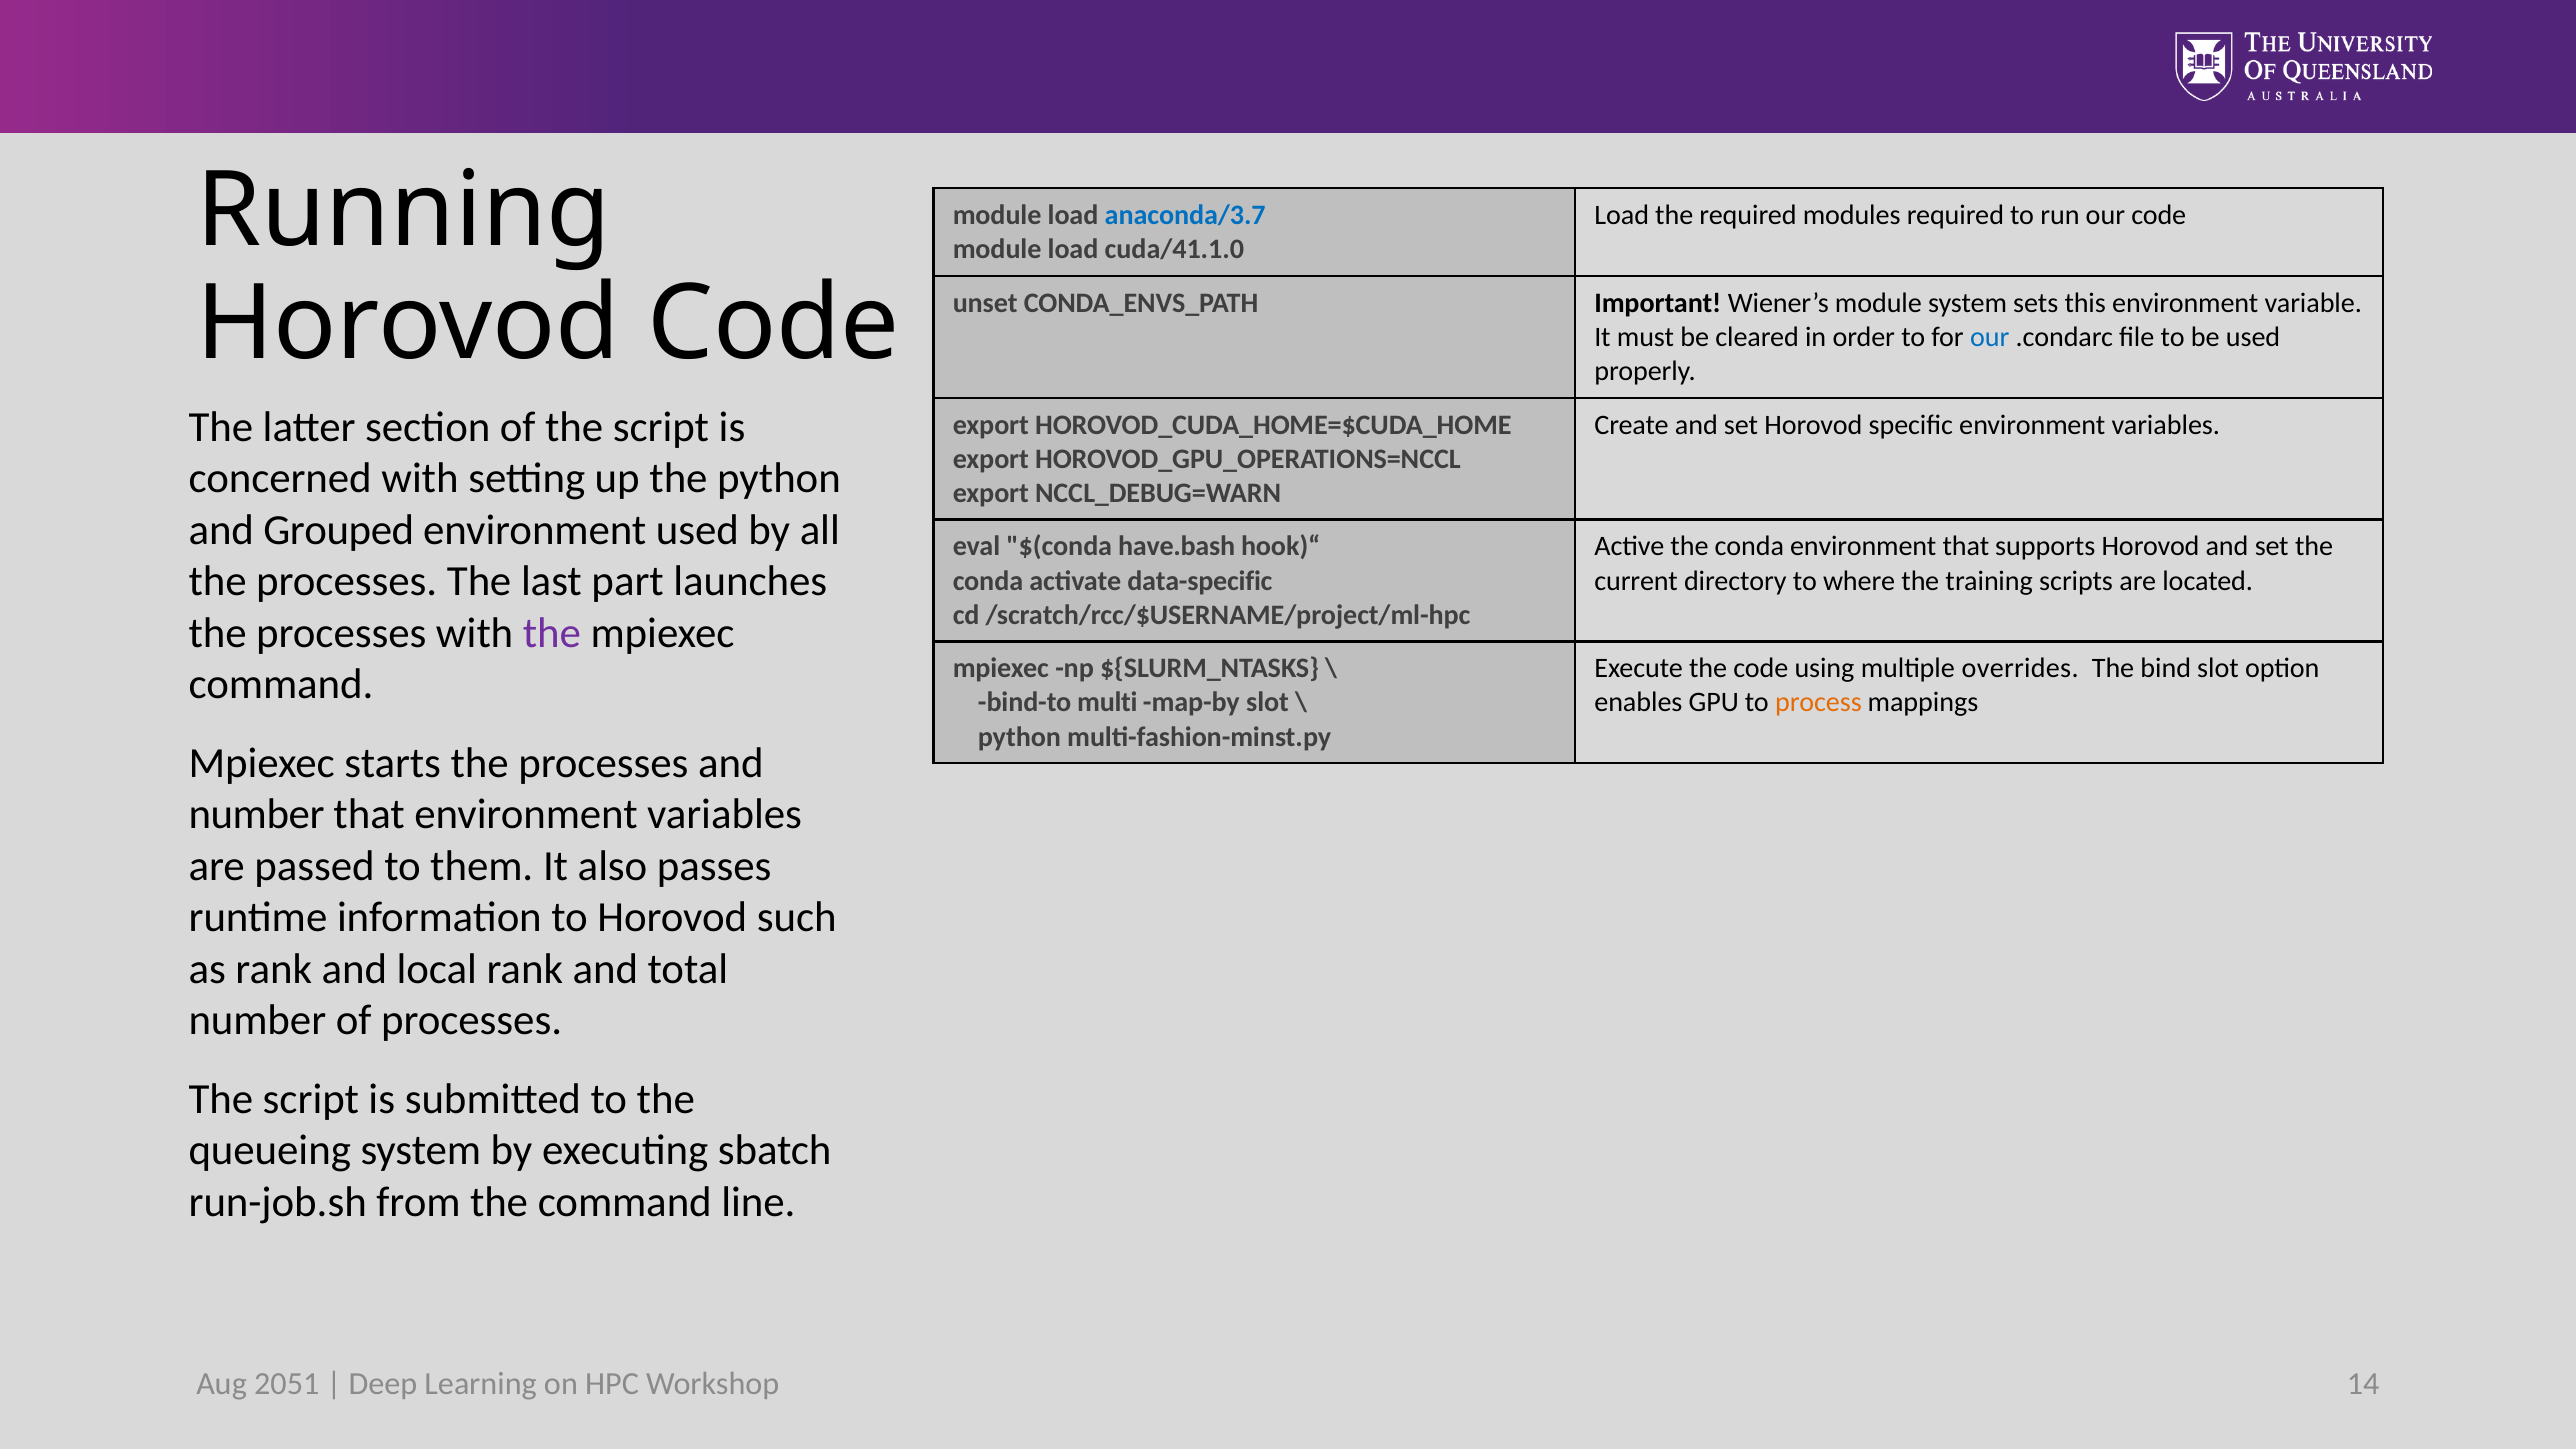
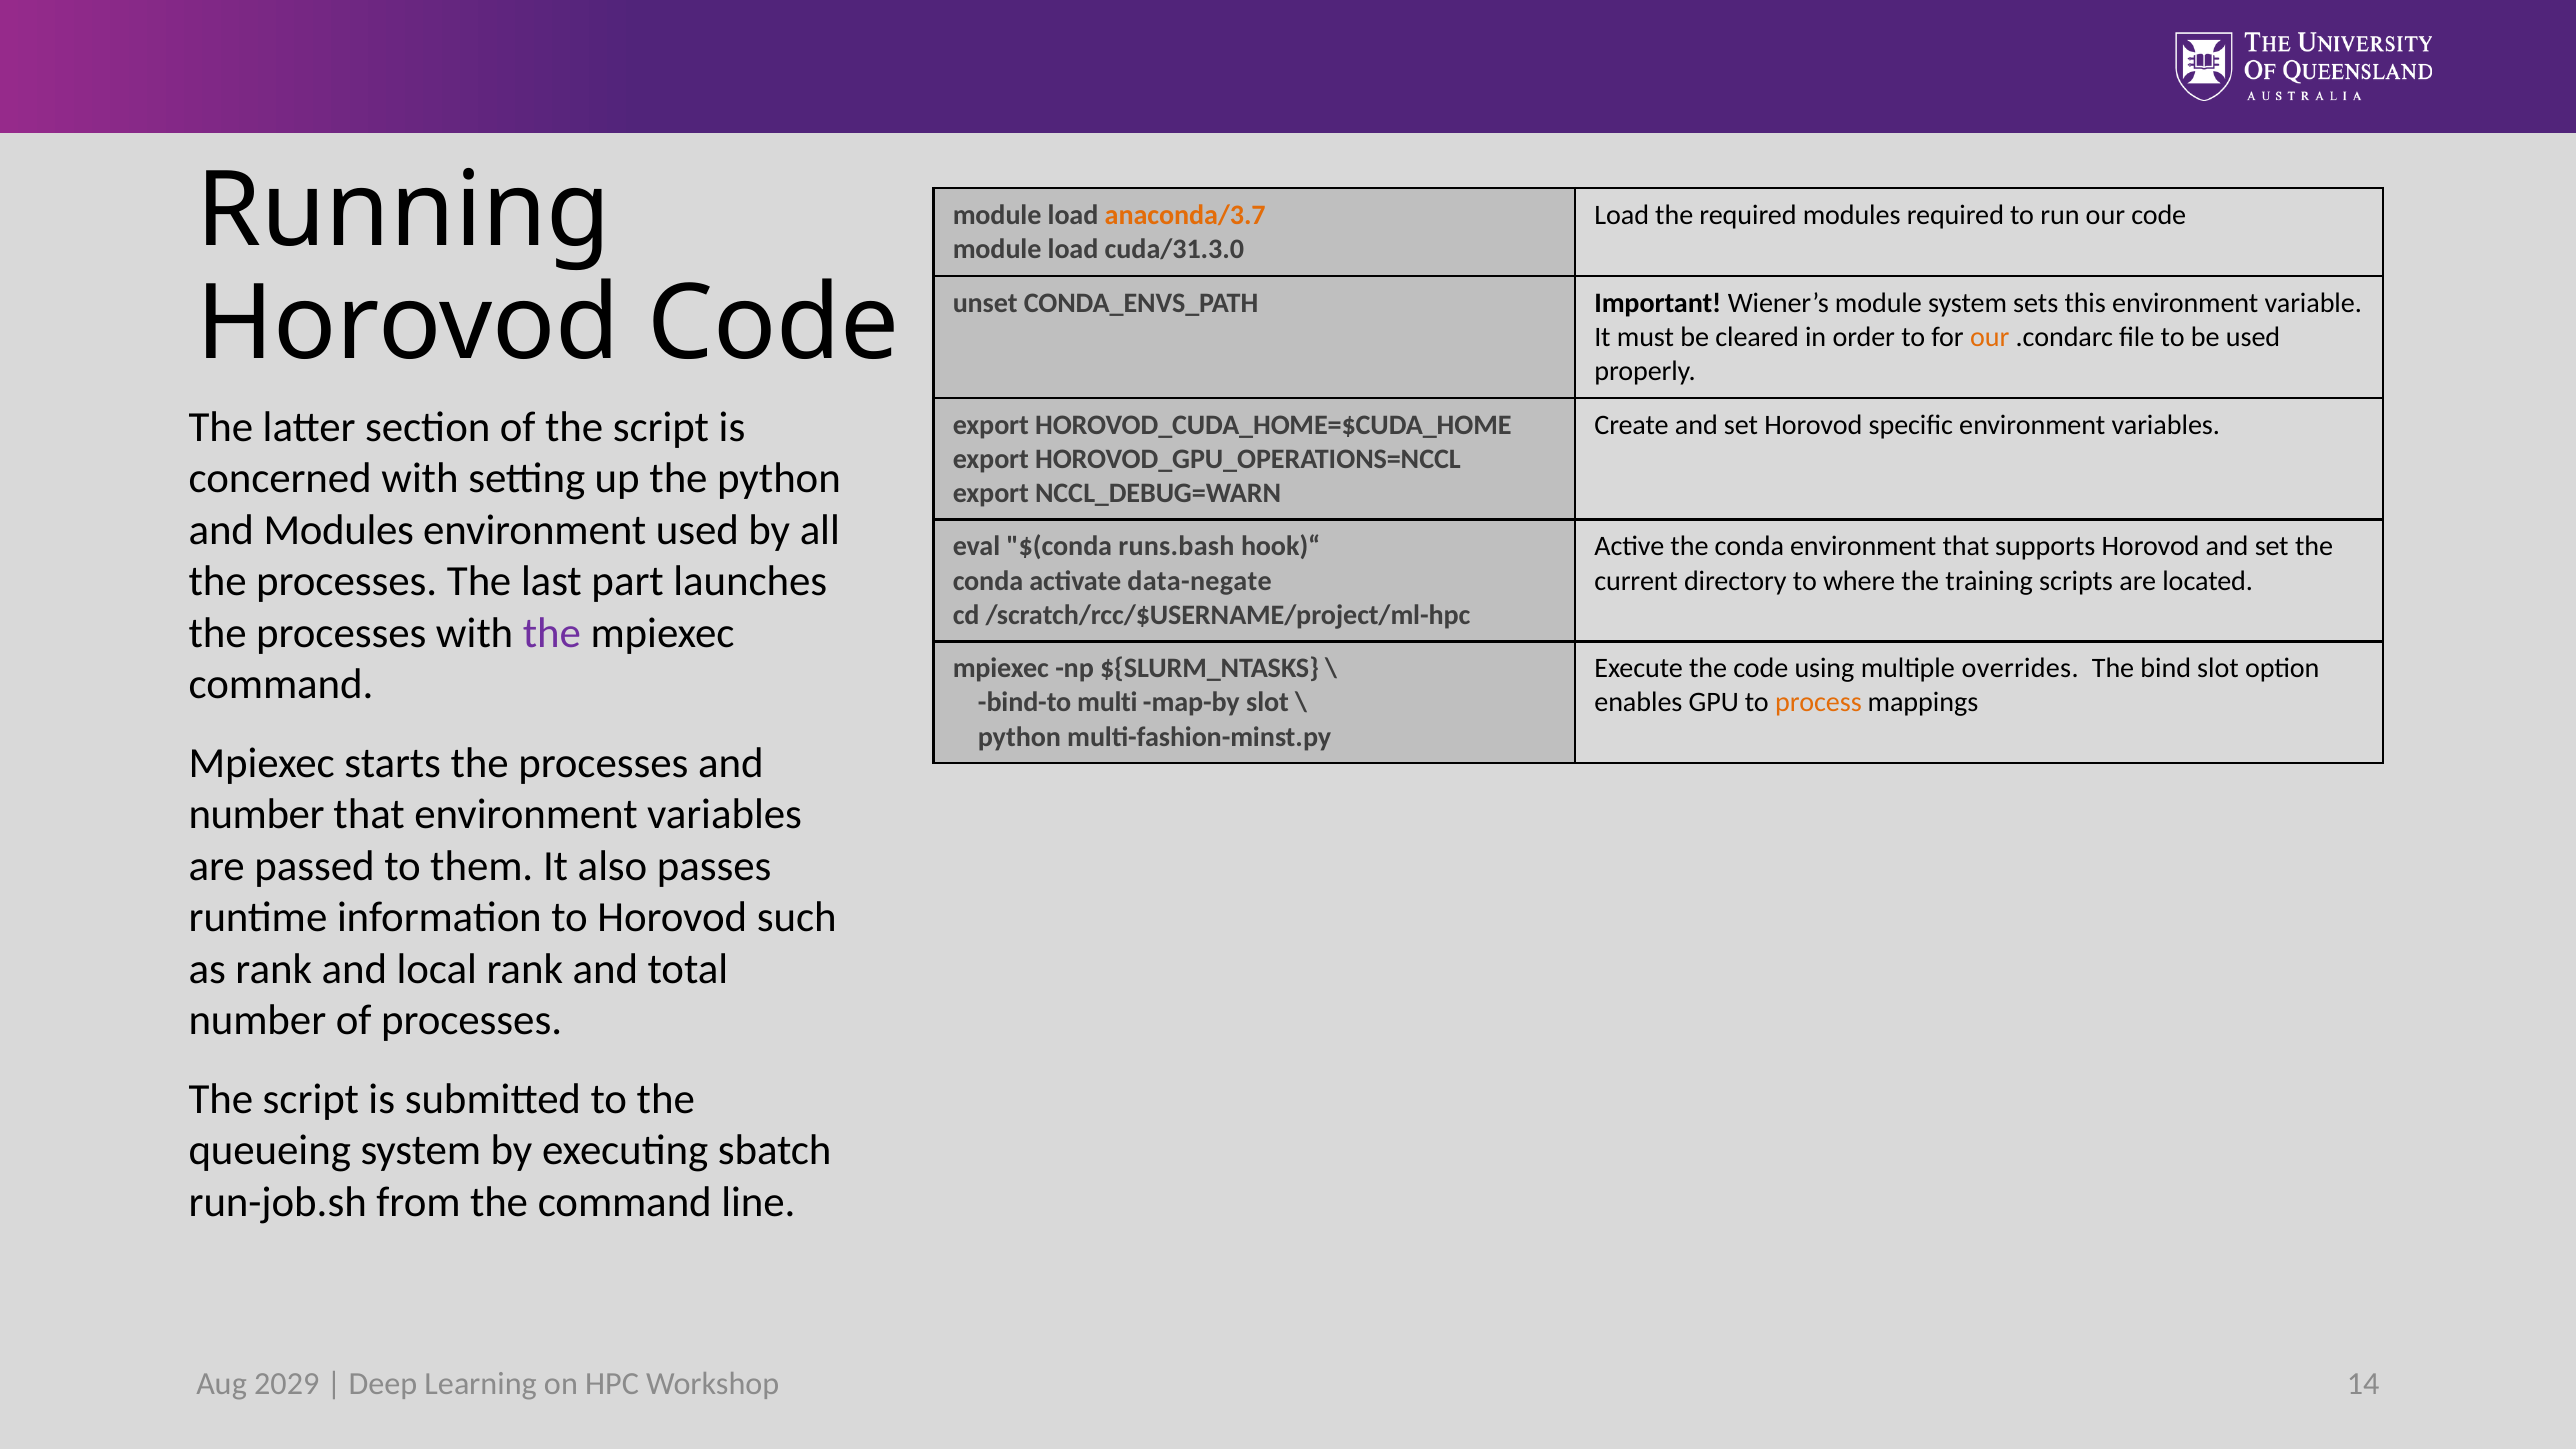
anaconda/3.7 colour: blue -> orange (1185, 215)
cuda/41.1.0: cuda/41.1.0 -> cuda/31.3.0 (1174, 249)
our colour: blue -> orange (1990, 337)
and Grouped: Grouped -> Modules (339, 530)
have.bash: have.bash -> runs.bash (1176, 547)
data-specific: data-specific -> data-negate (1200, 581)
2051: 2051 -> 2029 (287, 1384)
